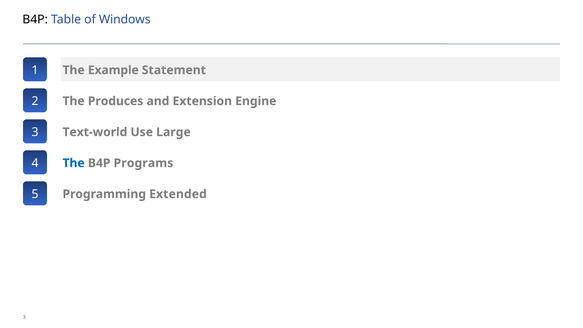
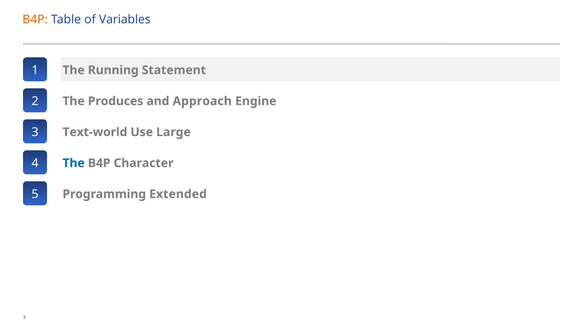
B4P colour: black -> orange (35, 19)
Windows: Windows -> Variables (125, 19)
Example: Example -> Running (113, 70)
Extension: Extension -> Approach (202, 101)
Programs: Programs -> Character (144, 163)
